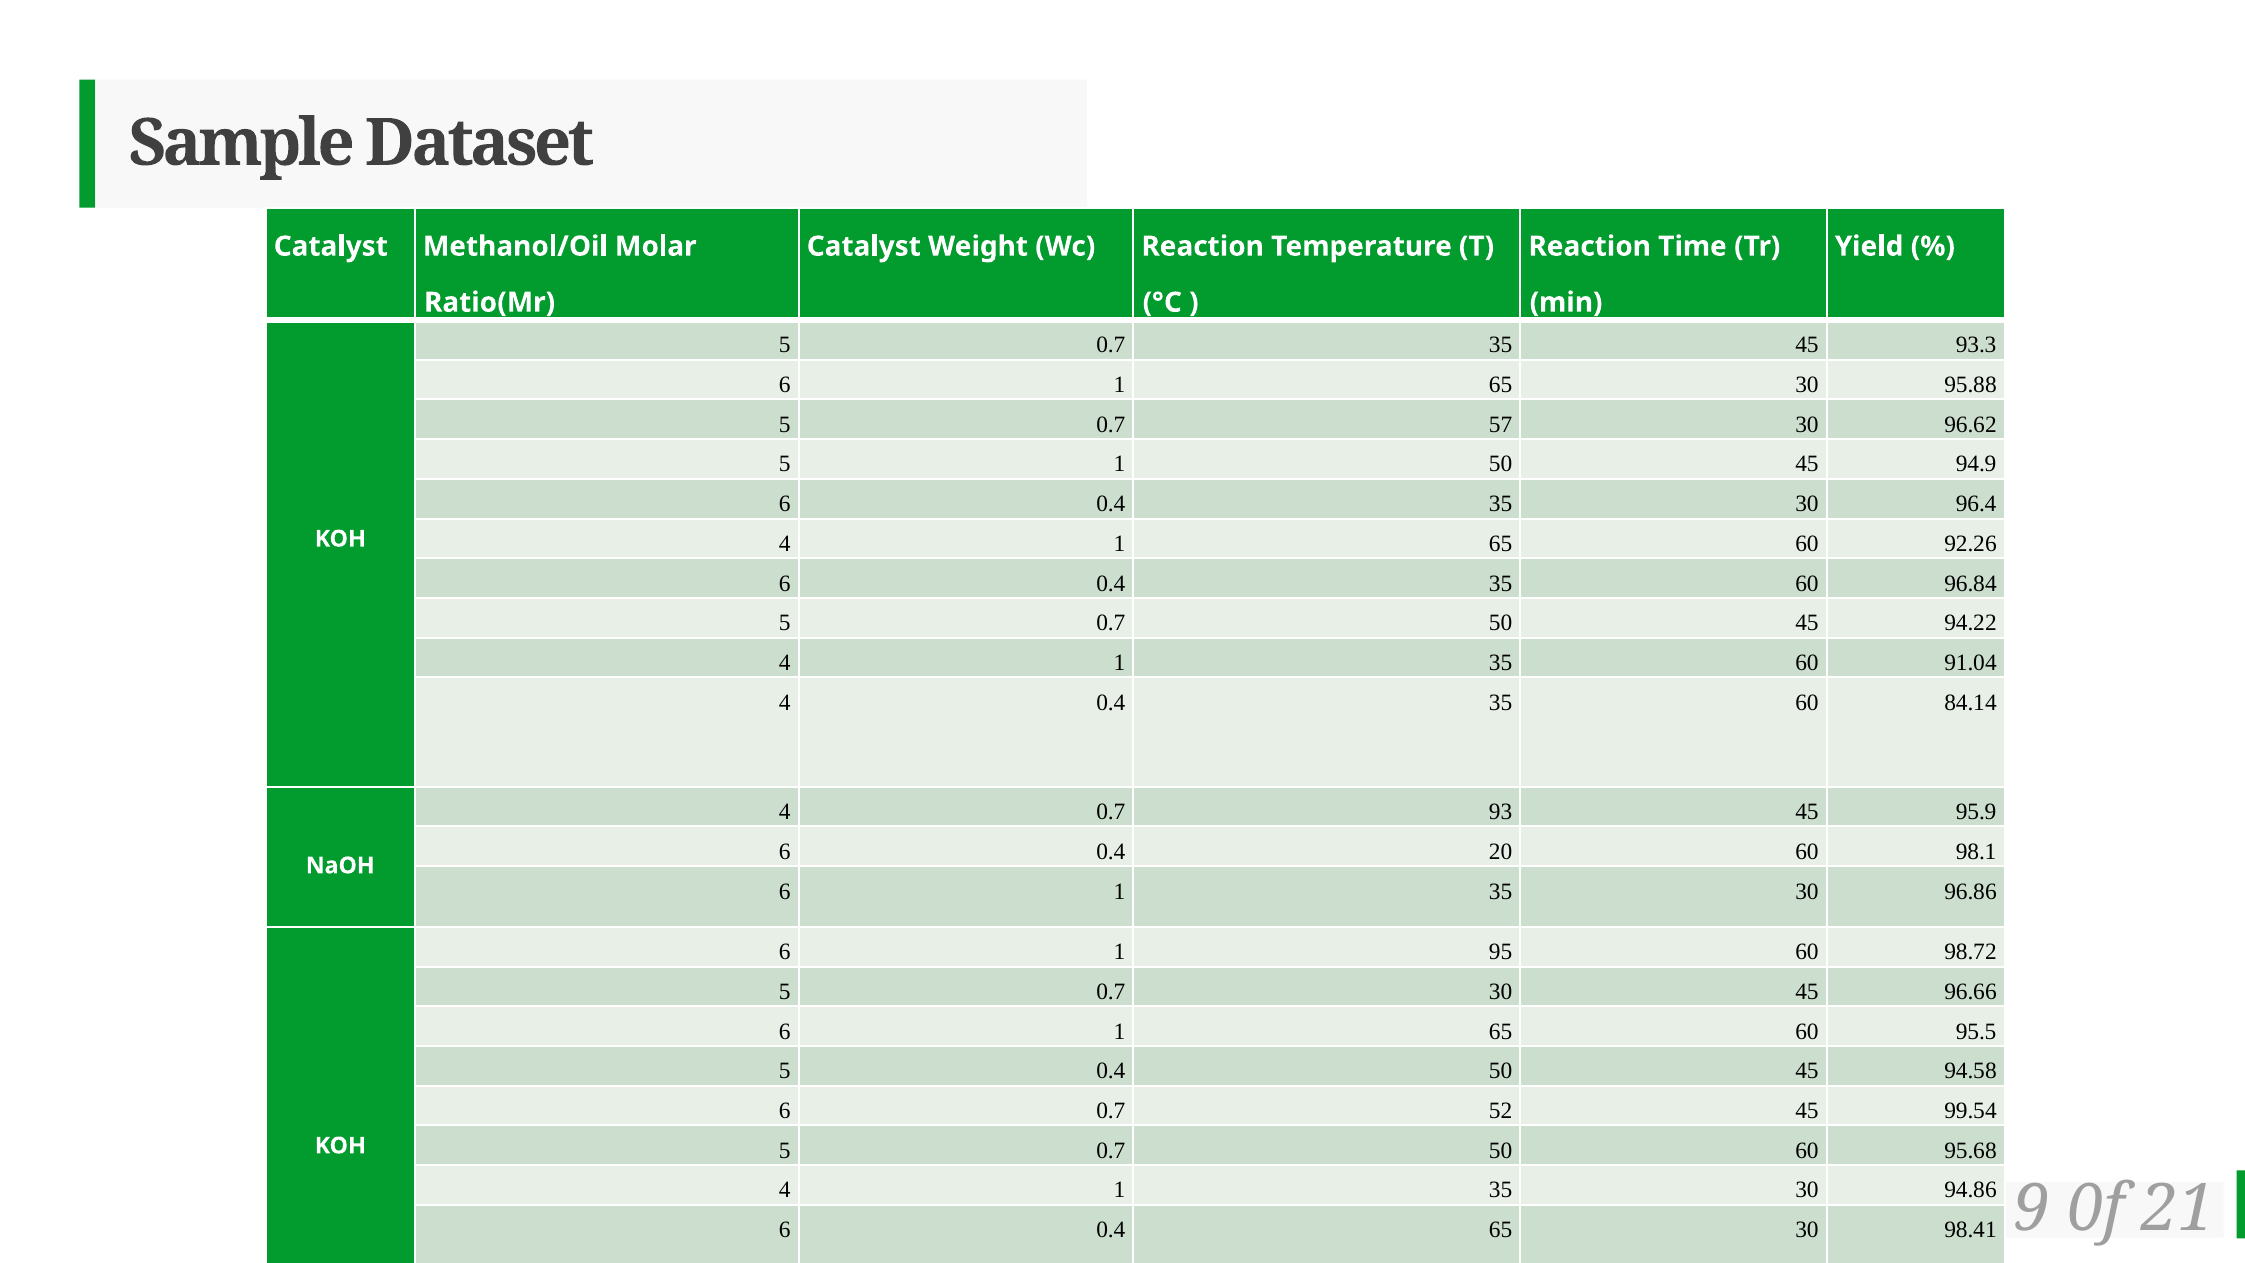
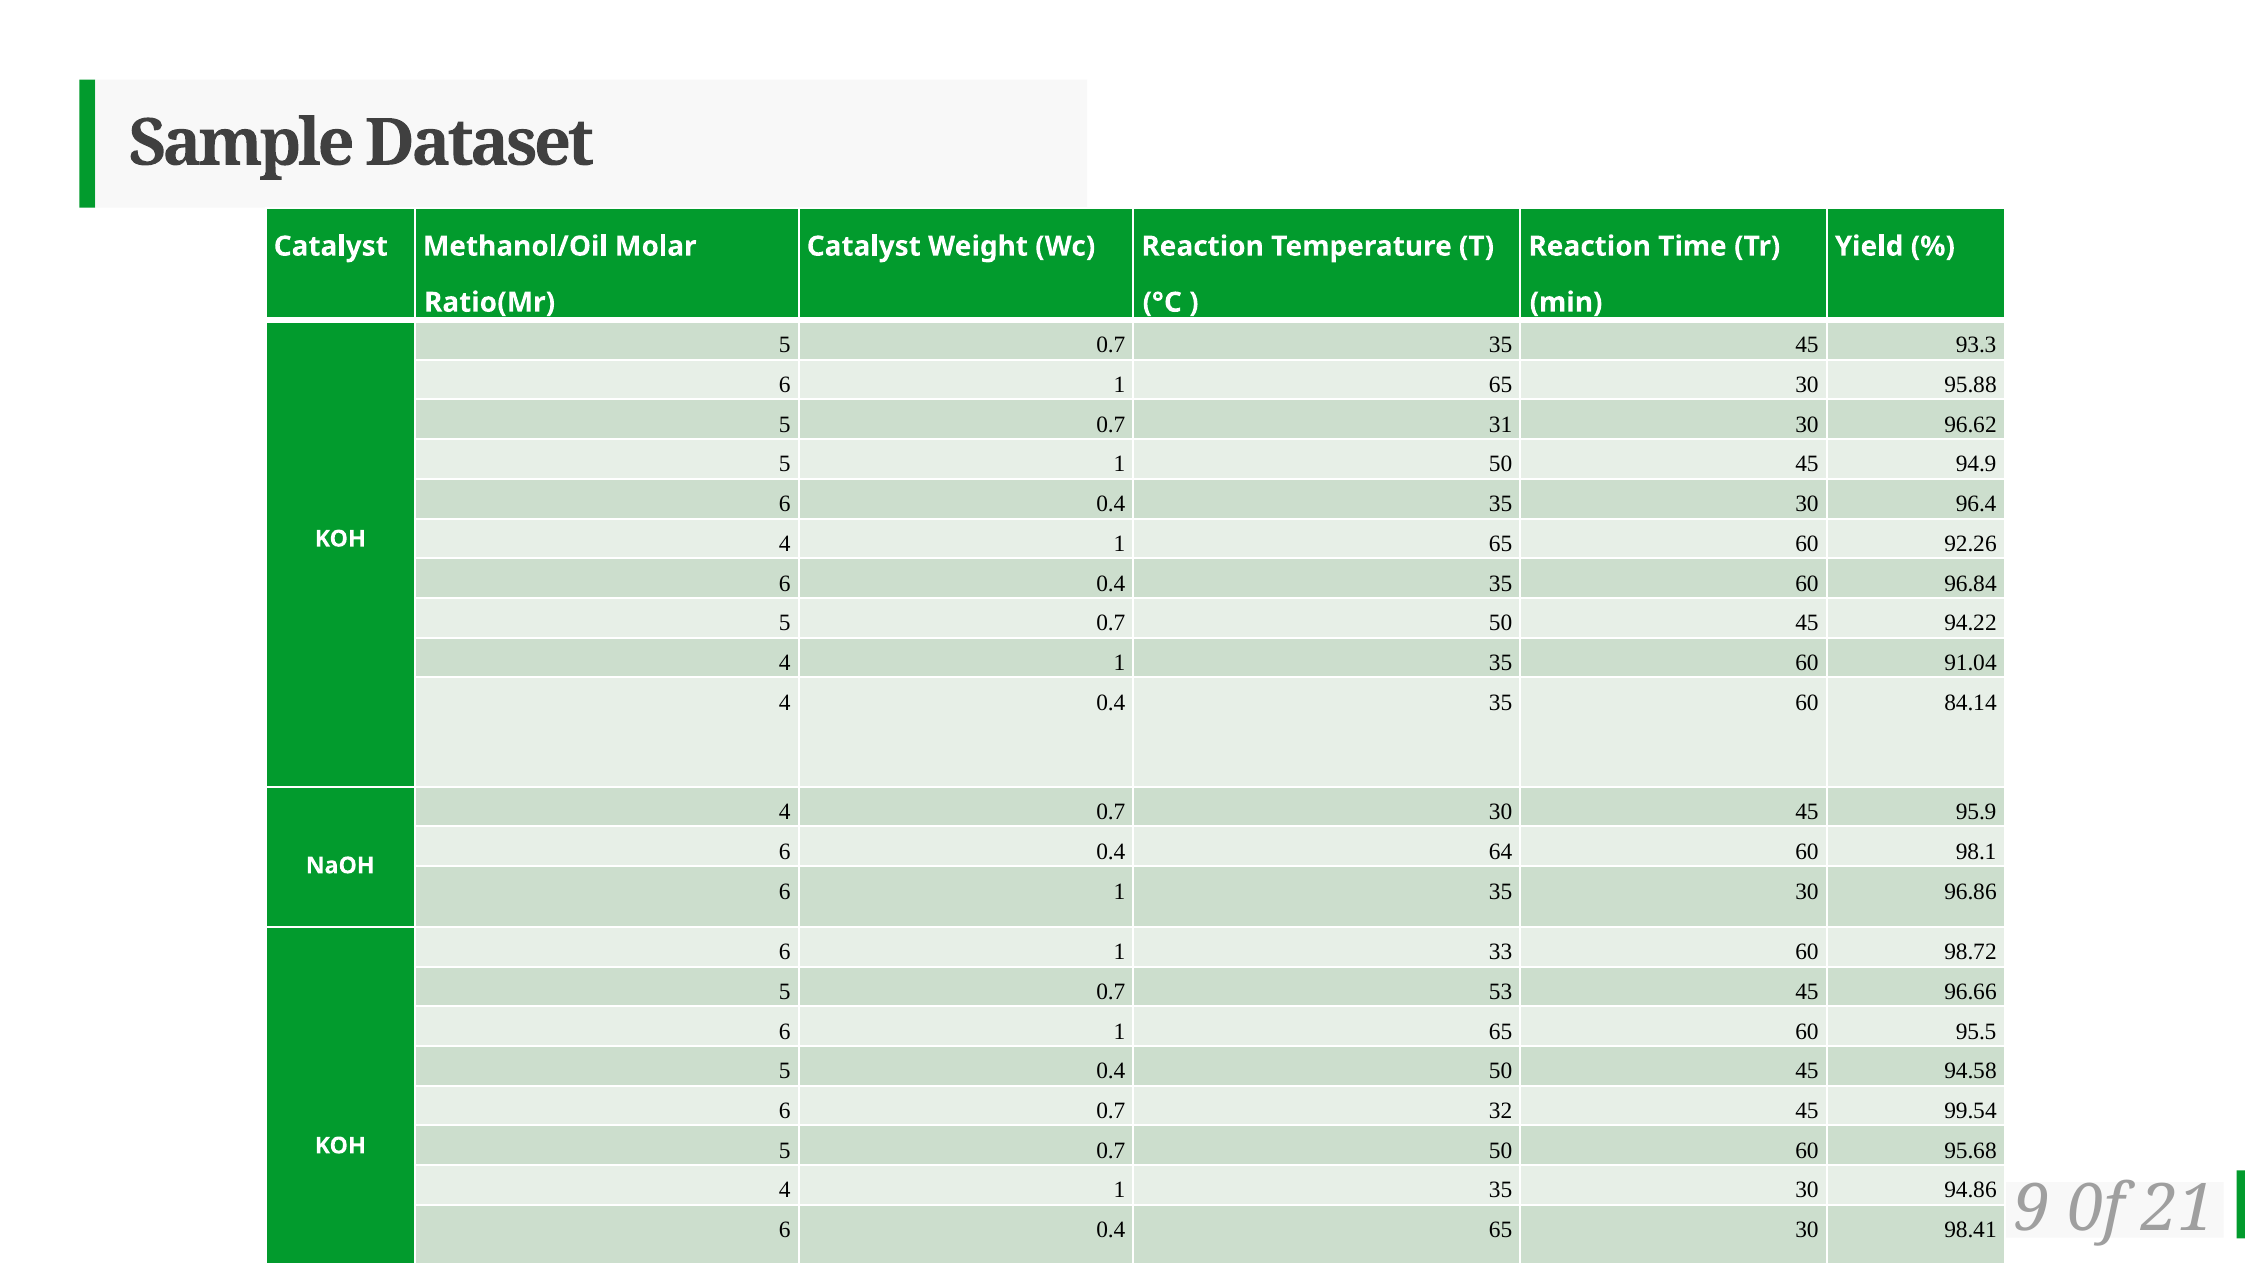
57: 57 -> 31 (1501, 424)
93: 93 -> 30 (1501, 812)
20: 20 -> 64 (1501, 851)
95: 95 -> 33 (1501, 952)
30: 30 -> 53 (1501, 992)
52: 52 -> 32 (1501, 1111)
